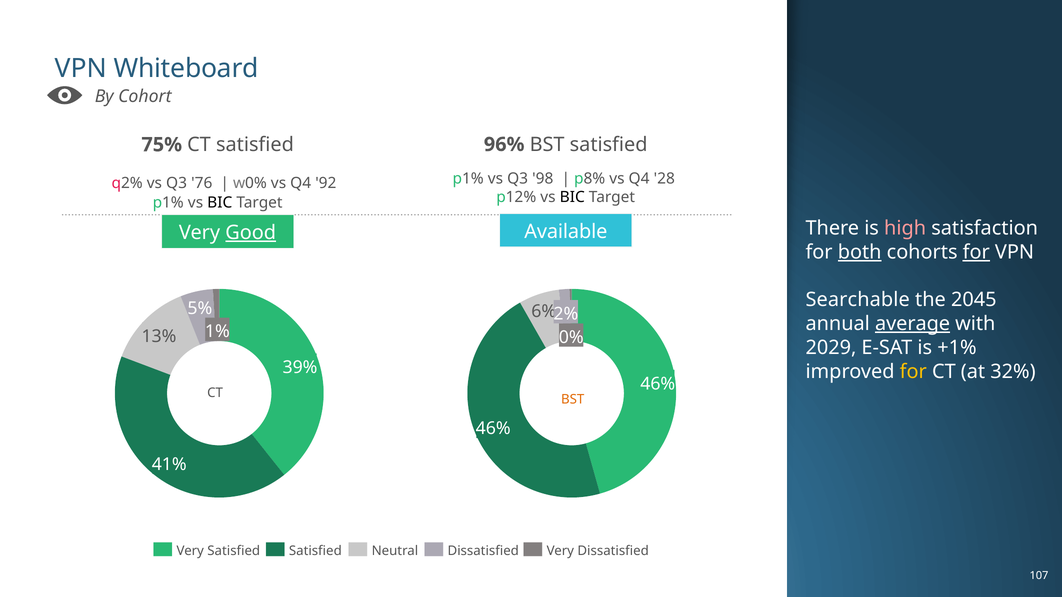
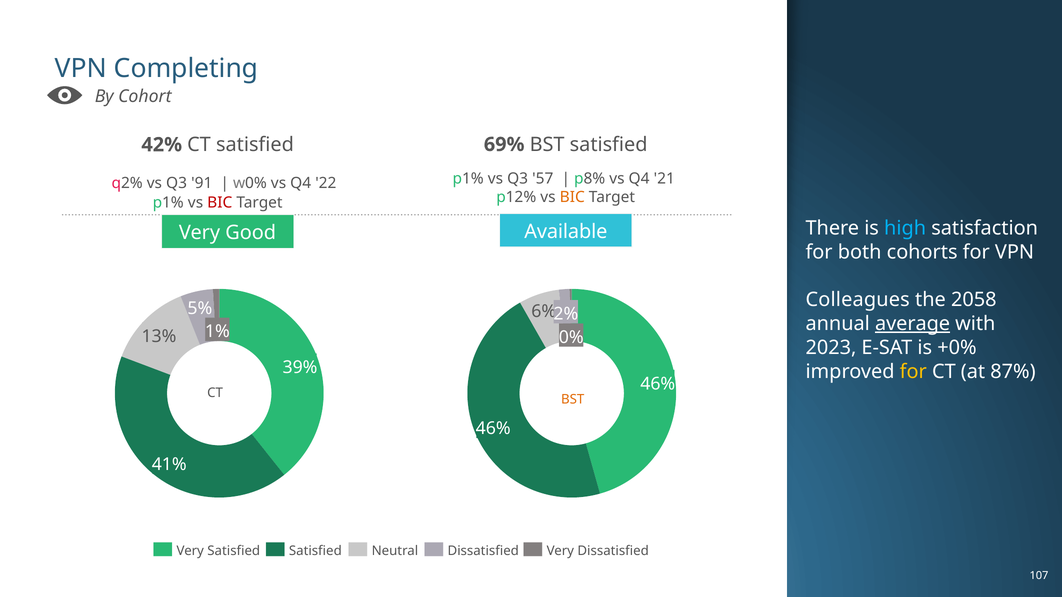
Whiteboard: Whiteboard -> Completing (186, 68)
96%: 96% -> 69% (504, 145)
75%: 75% -> 42% (162, 145)
98: 98 -> 57 (543, 179)
28: 28 -> 21 (664, 179)
76: 76 -> 91 (202, 183)
92: 92 -> 22 (326, 183)
BIC colour: black -> orange (572, 197)
BIC colour: black -> red (220, 203)
high colour: pink -> light blue (905, 228)
Good underline: present -> none (251, 233)
both underline: present -> none (860, 252)
for underline: present -> none (976, 252)
Searchable: Searchable -> Colleagues (858, 300)
2045: 2045 -> 2058 (974, 300)
2029: 2029 -> 2023 (831, 348)
+1%: +1% -> +0% (957, 348)
32%: 32% -> 87% (1013, 372)
